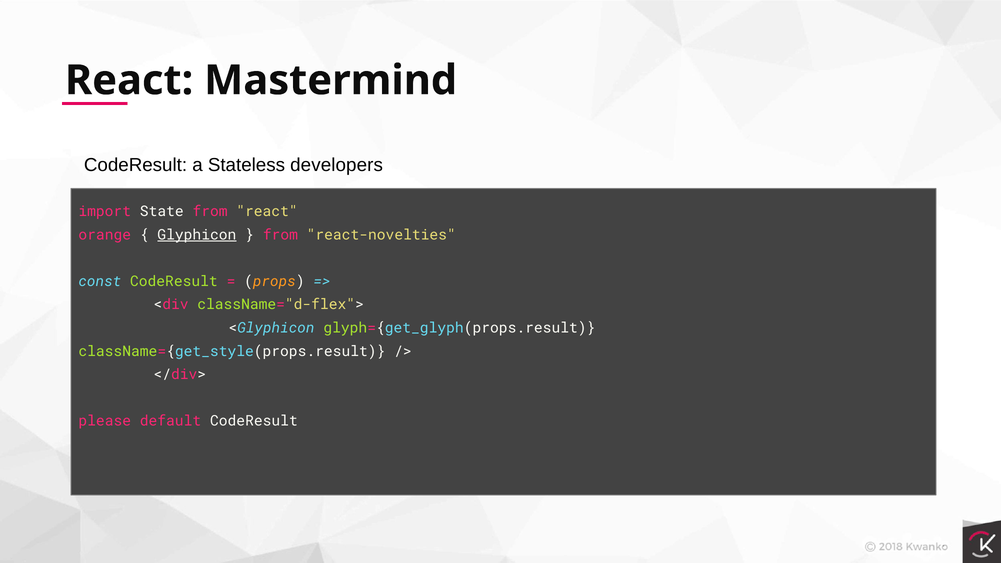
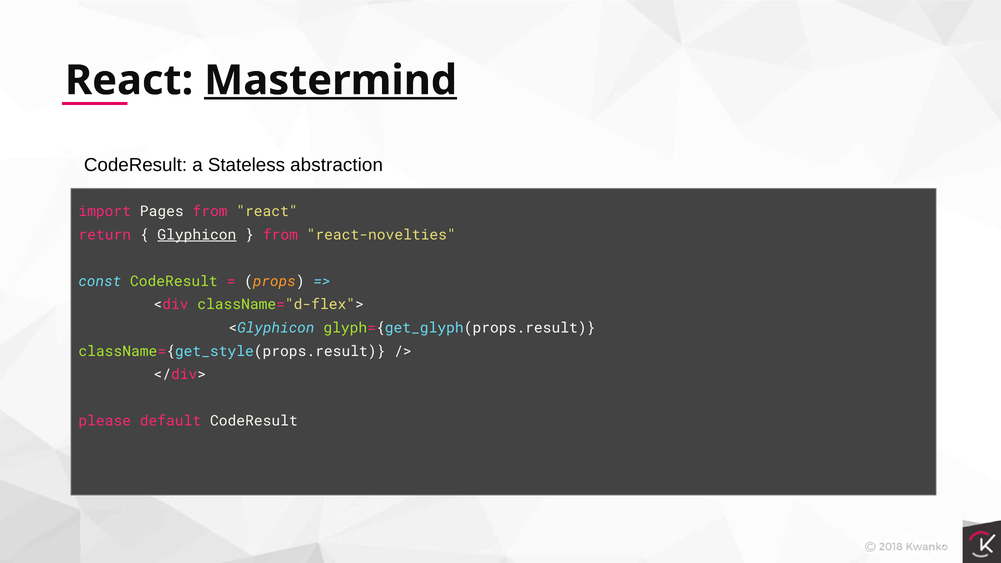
Mastermind underline: none -> present (331, 80)
developers: developers -> abstraction (337, 165)
State: State -> Pages (162, 212)
orange: orange -> return (105, 235)
